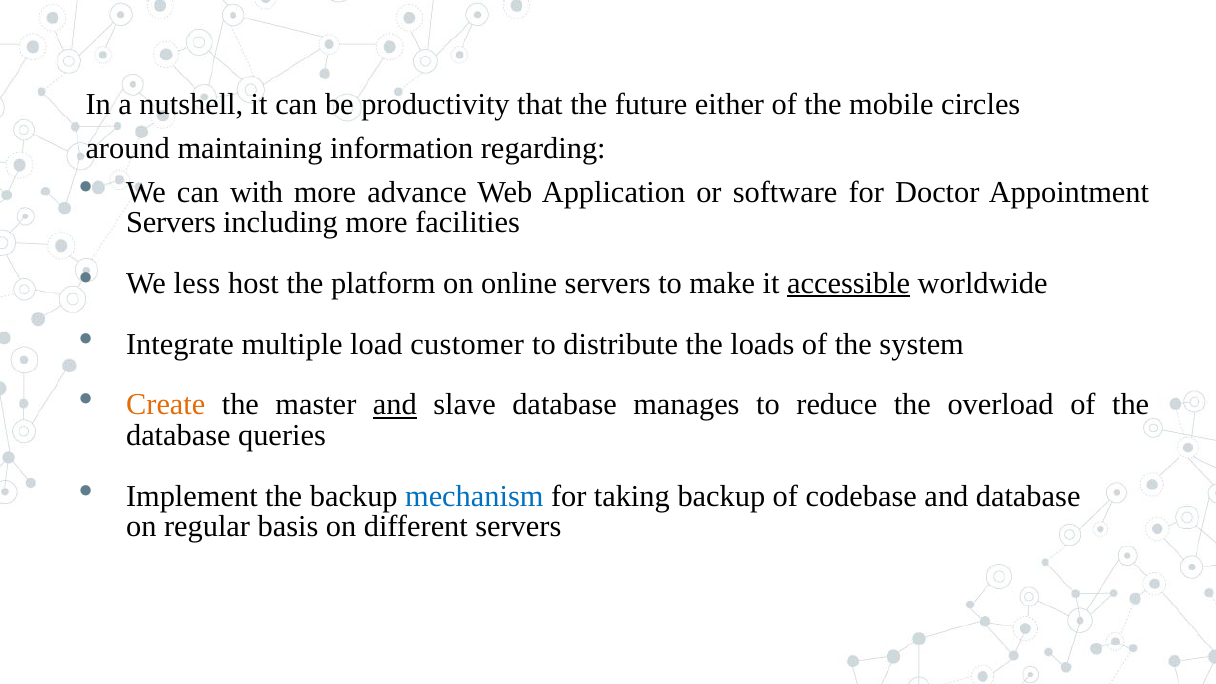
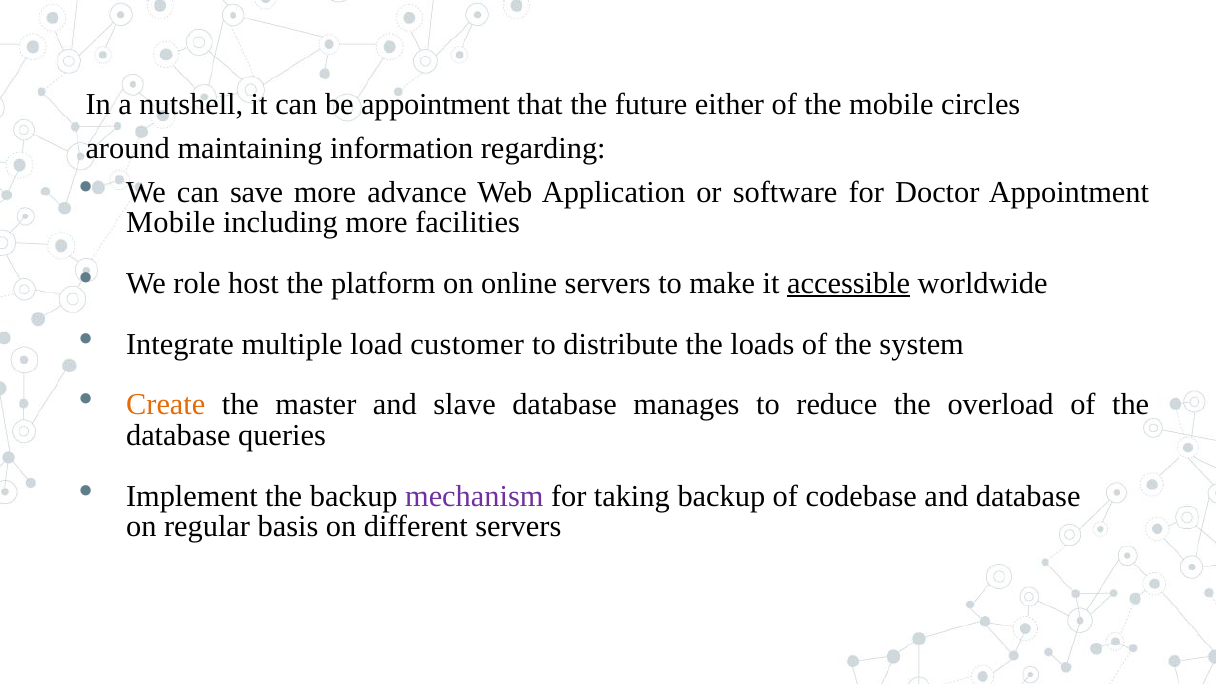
be productivity: productivity -> appointment (436, 104)
with: with -> save (257, 192)
Servers: Servers -> Mobile (171, 223)
less: less -> role (197, 283)
and underline: present -> none (395, 405)
mechanism colour: blue -> purple (474, 496)
